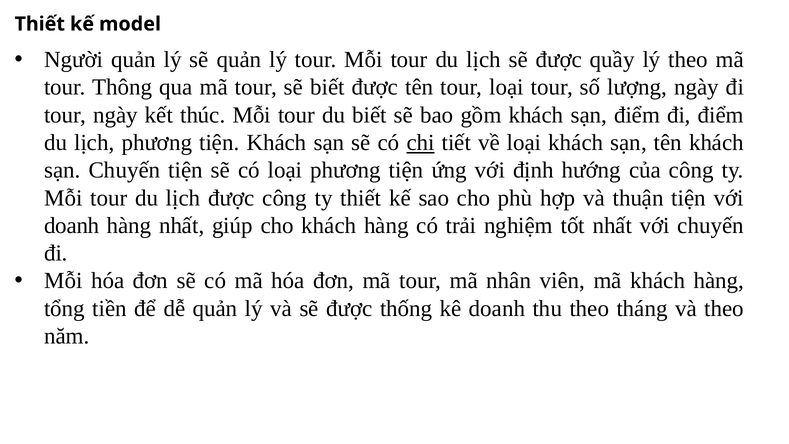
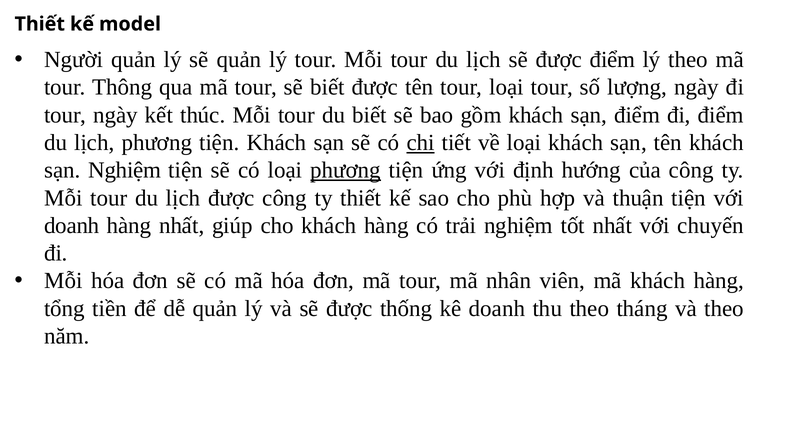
được quầy: quầy -> điểm (612, 60)
sạn Chuyến: Chuyến -> Nghiệm (125, 170)
phương underline: none -> present (346, 170)
